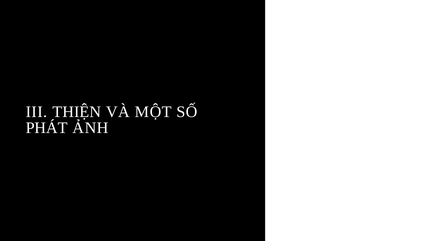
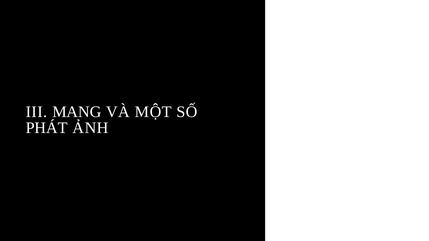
THIỆN: THIỆN -> MANG (77, 112)
